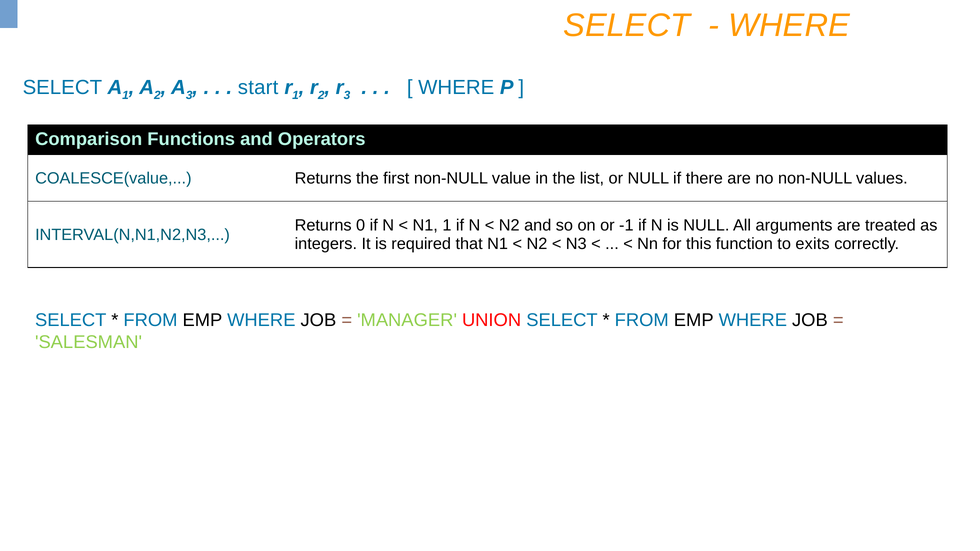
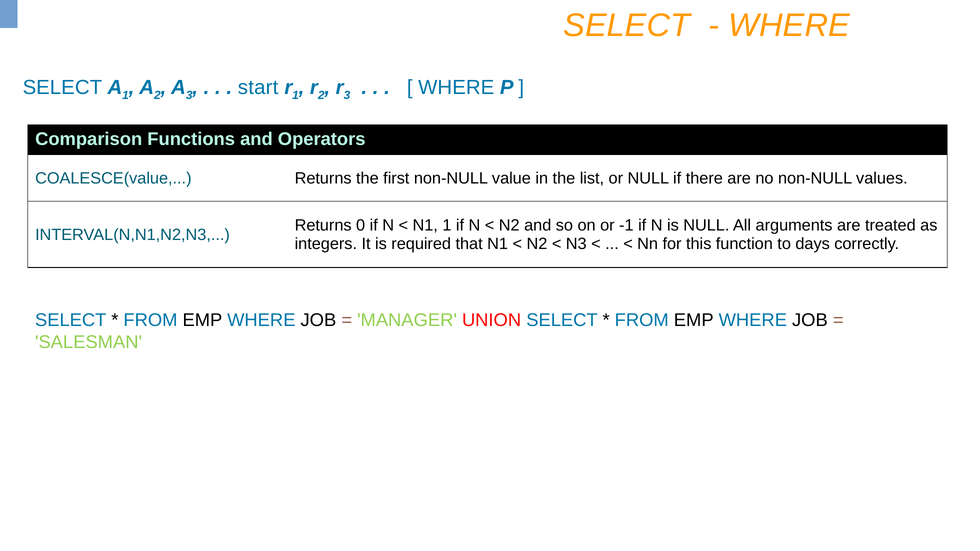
exits: exits -> days (813, 244)
